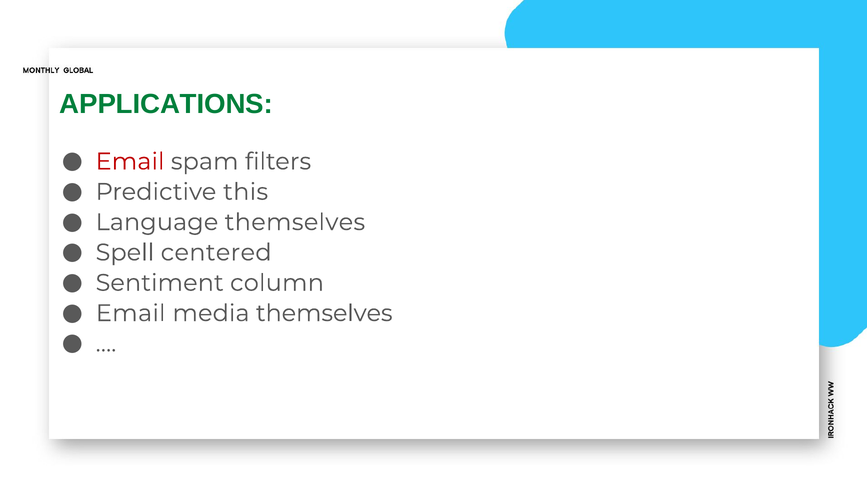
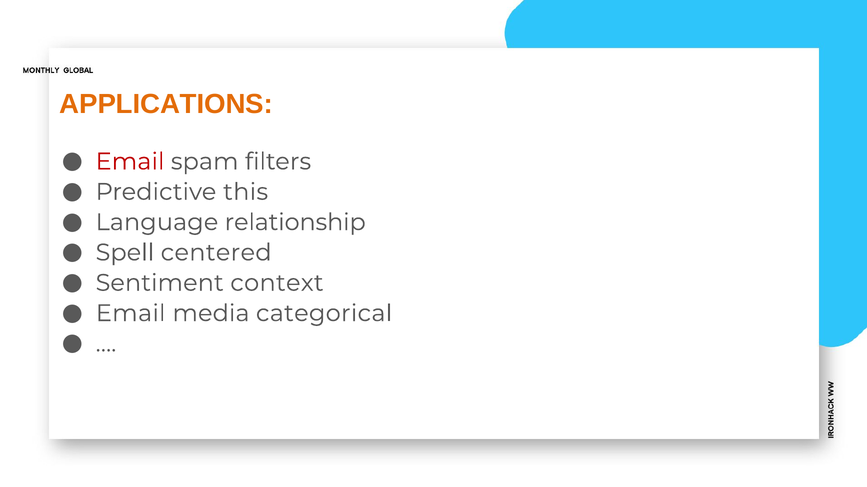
APPLICATIONS colour: green -> orange (166, 104)
Language themselves: themselves -> relationship (295, 223)
column: column -> context (277, 283)
media themselves: themselves -> categorical (324, 314)
